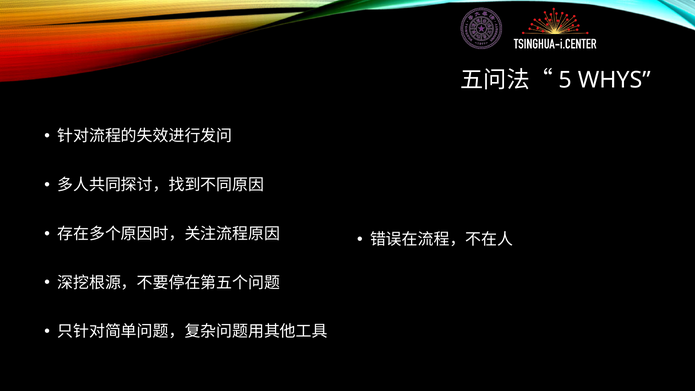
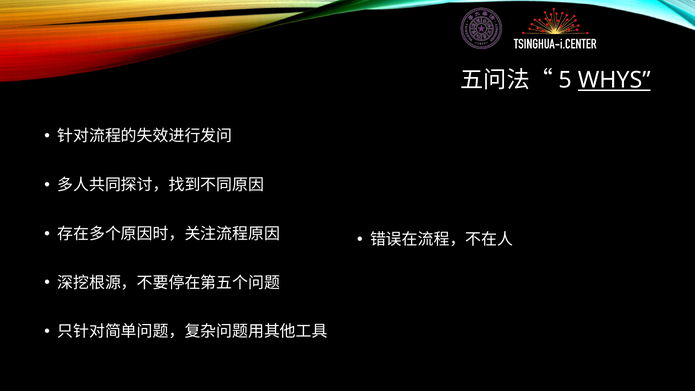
WHYS underline: none -> present (614, 80)
